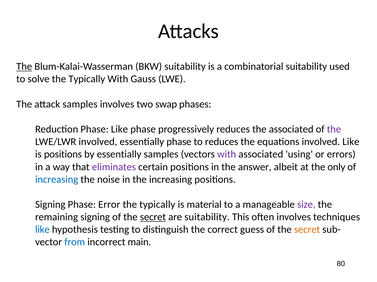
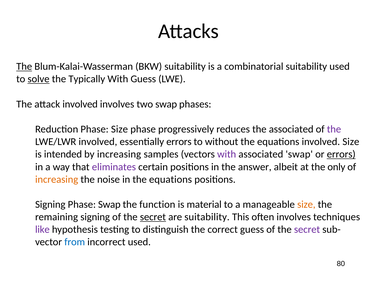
solve underline: none -> present (39, 79)
With Gauss: Gauss -> Guess (143, 79)
attack samples: samples -> involved (80, 104)
Phase Like: Like -> Size (119, 130)
essentially phase: phase -> errors (179, 142)
to reduces: reduces -> without (222, 142)
involved Like: Like -> Size (351, 142)
is positions: positions -> intended (63, 155)
by essentially: essentially -> increasing (119, 155)
associated using: using -> swap (299, 155)
errors underline: none -> present (341, 155)
increasing colour: blue -> orange (57, 180)
in the increasing: increasing -> equations (171, 180)
Phase Error: Error -> Swap (109, 205)
typically: typically -> function (157, 205)
size colour: purple -> orange (306, 205)
like colour: blue -> purple (42, 230)
secret colour: orange -> purple (307, 230)
incorrect main: main -> used (139, 243)
